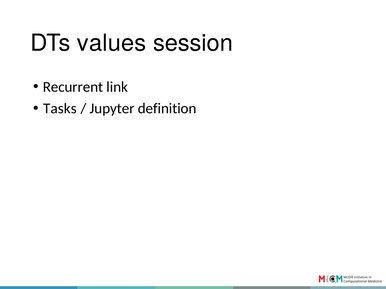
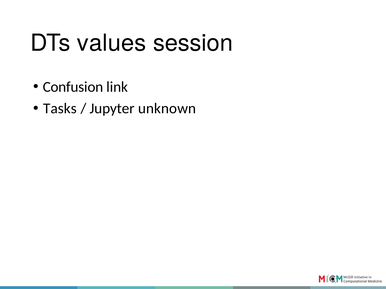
Recurrent: Recurrent -> Confusion (73, 87)
definition: definition -> unknown (167, 109)
